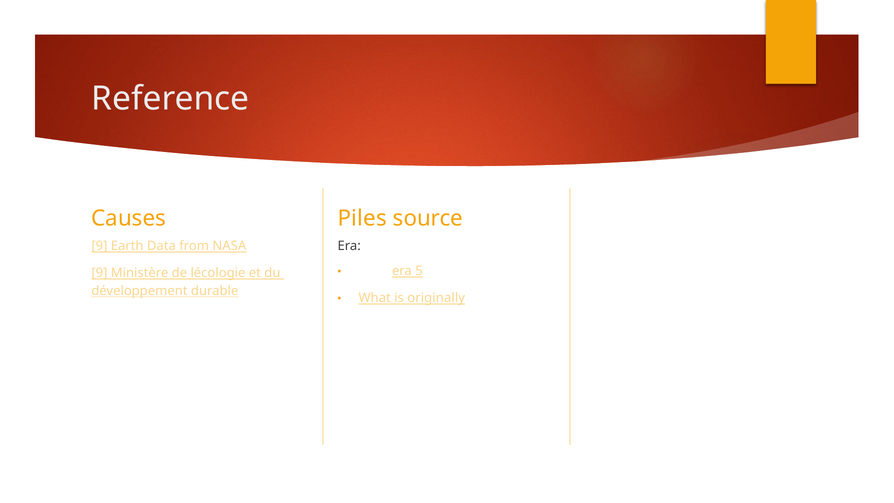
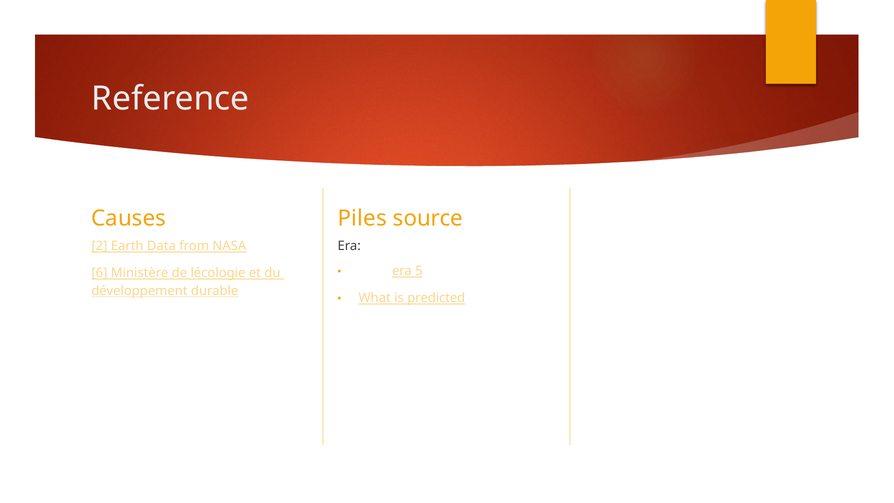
9: 9 -> 2 (99, 246)
9: 9 -> 6 (99, 273)
originally: originally -> predicted (436, 298)
